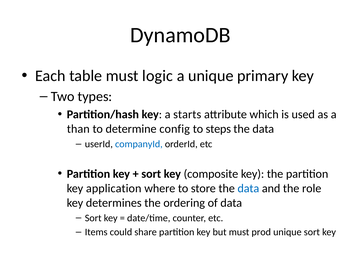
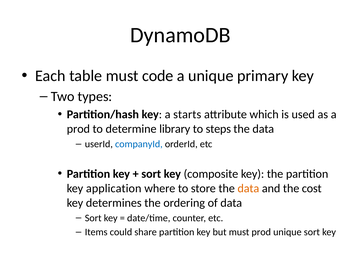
logic: logic -> code (158, 76)
than: than -> prod (78, 129)
config: config -> library (175, 129)
data colour: blue -> orange (248, 188)
role: role -> cost (312, 188)
